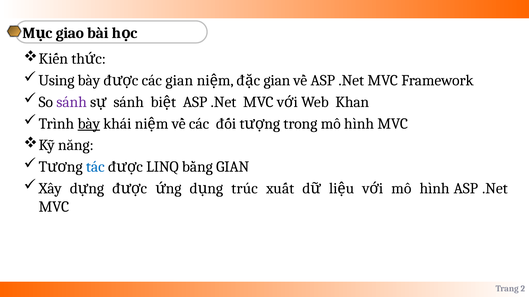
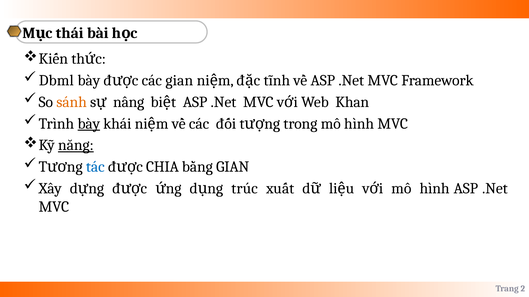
giao: giao -> thái (70, 33)
Using: Using -> Dbml (56, 81)
gian: gian -> tĩnh (277, 81)
sánh colour: purple -> orange (72, 102)
sánh: sánh -> nâng (129, 102)
năng underline: none -> present (76, 145)
LINQ: LINQ -> CHIA (162, 167)
